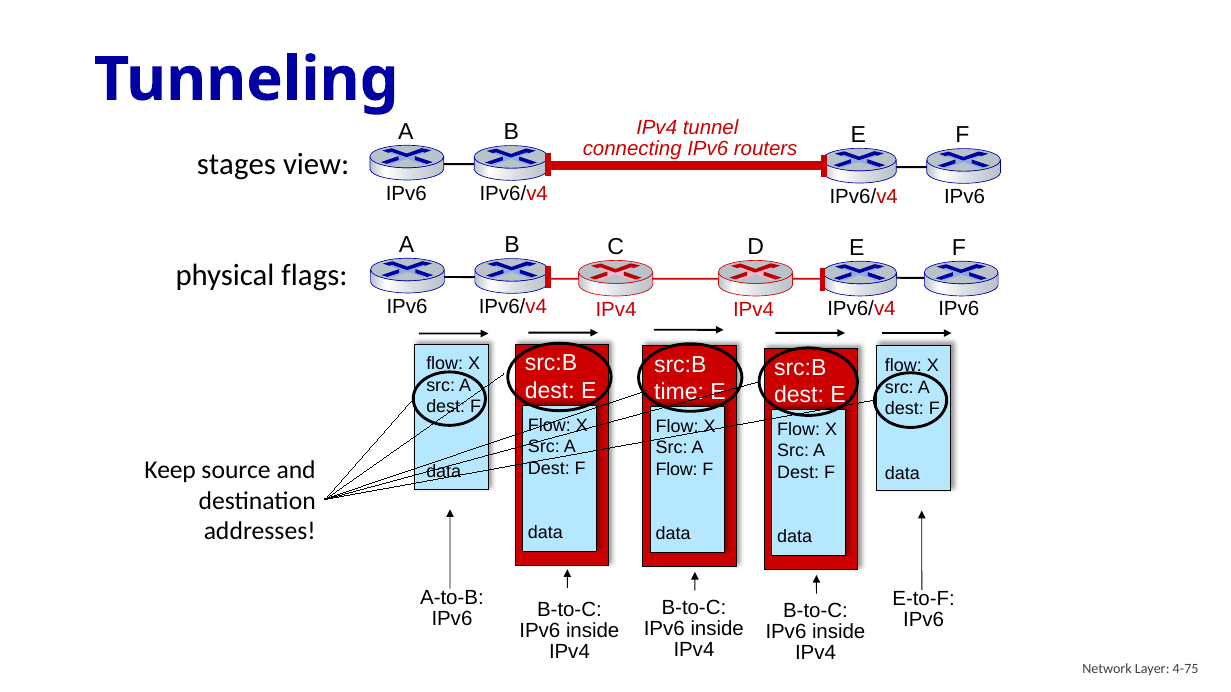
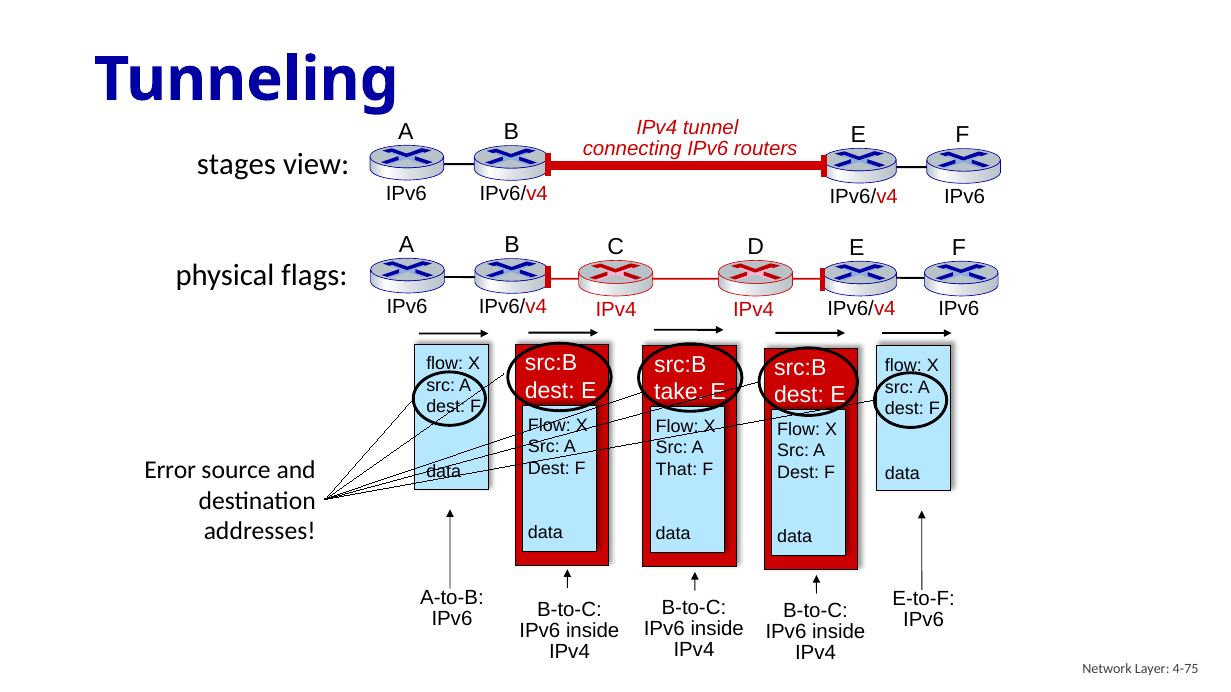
time: time -> take (679, 392)
Keep: Keep -> Error (170, 470)
Flow: Flow -> That (676, 470)
